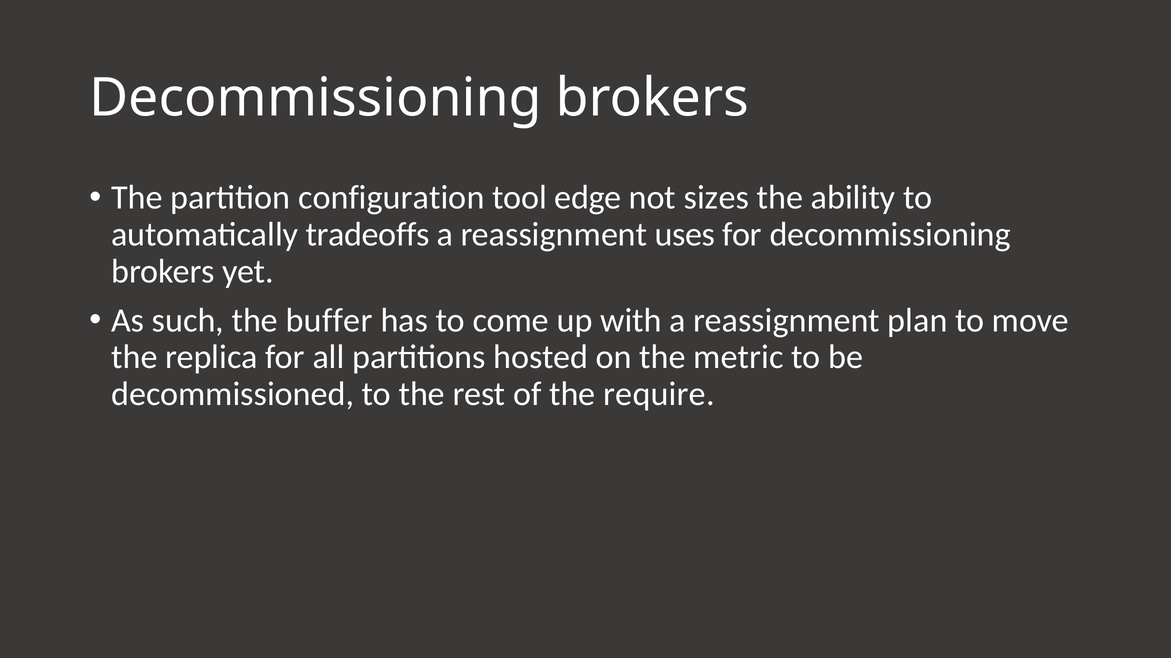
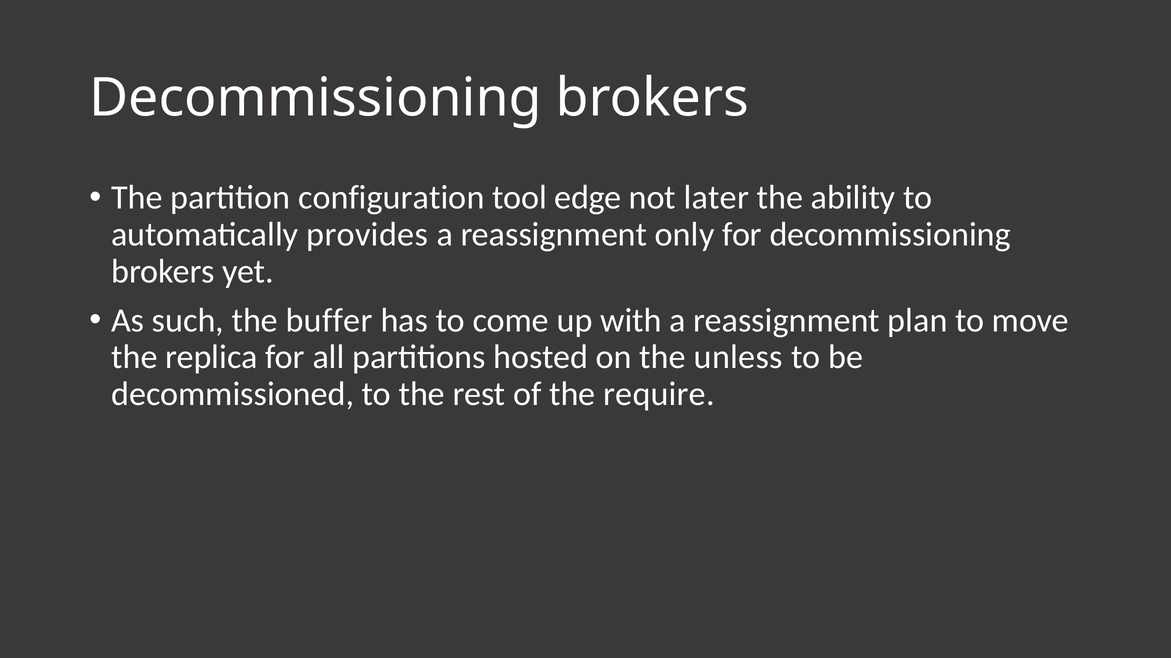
sizes: sizes -> later (716, 198)
tradeoffs: tradeoffs -> provides (367, 235)
uses: uses -> only (685, 235)
metric: metric -> unless (738, 357)
